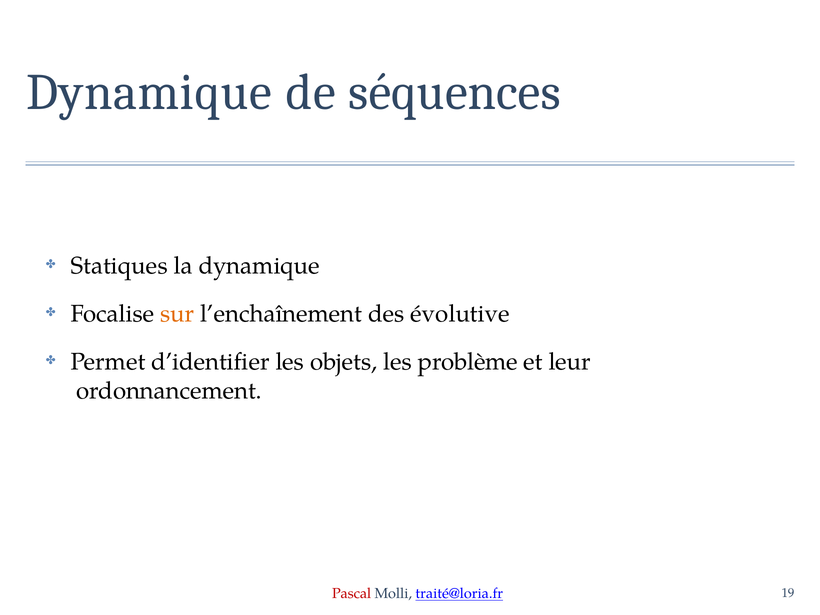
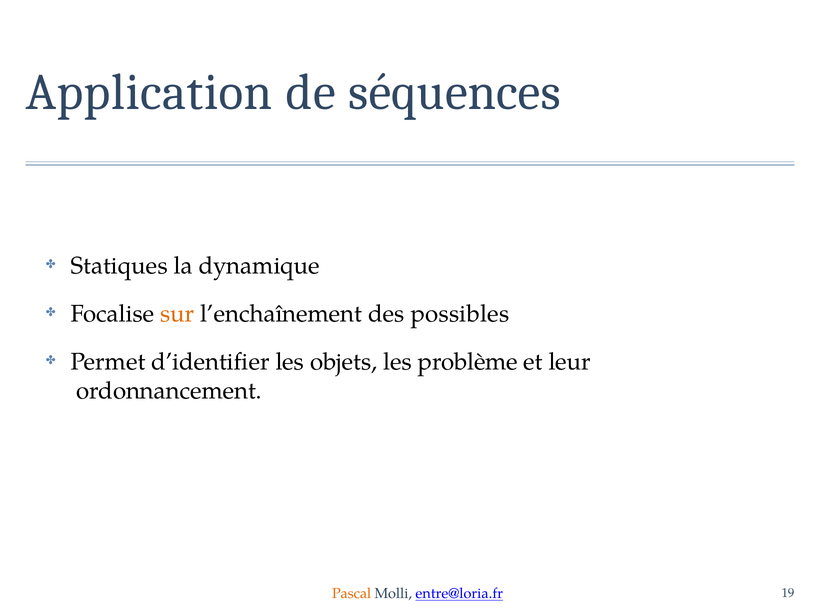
Dynamique: Dynamique -> Application (149, 92)
évolutive: évolutive -> possibles (460, 314)
Pascal colour: red -> orange (352, 593)
traité@loria.fr: traité@loria.fr -> entre@loria.fr (459, 593)
